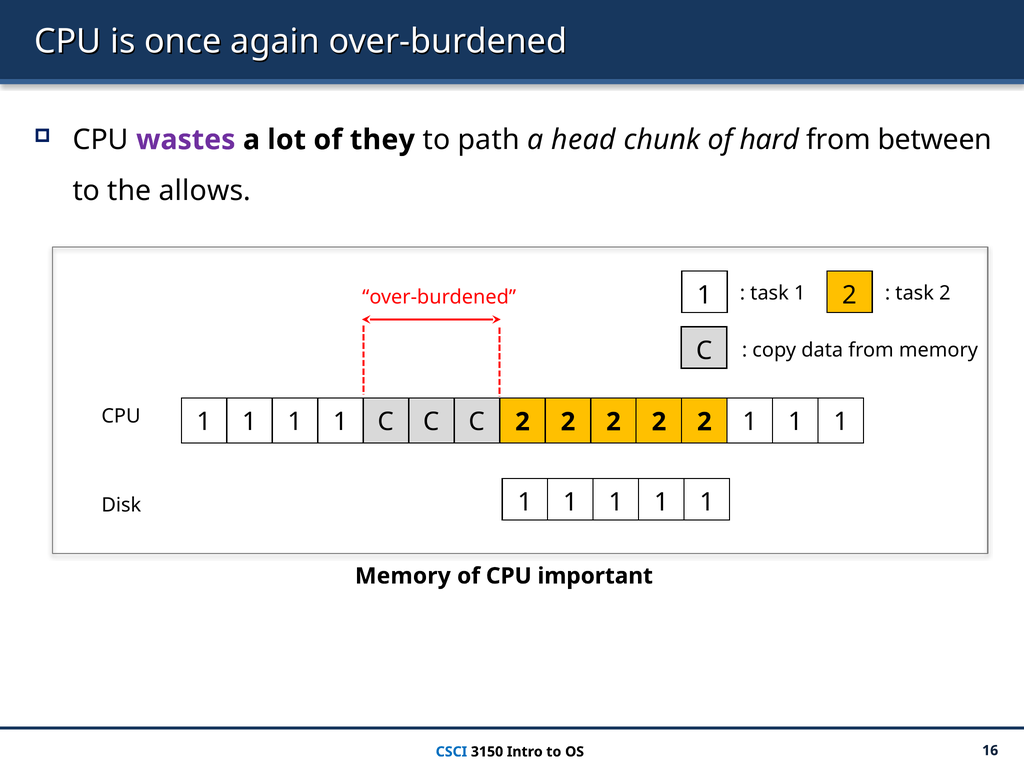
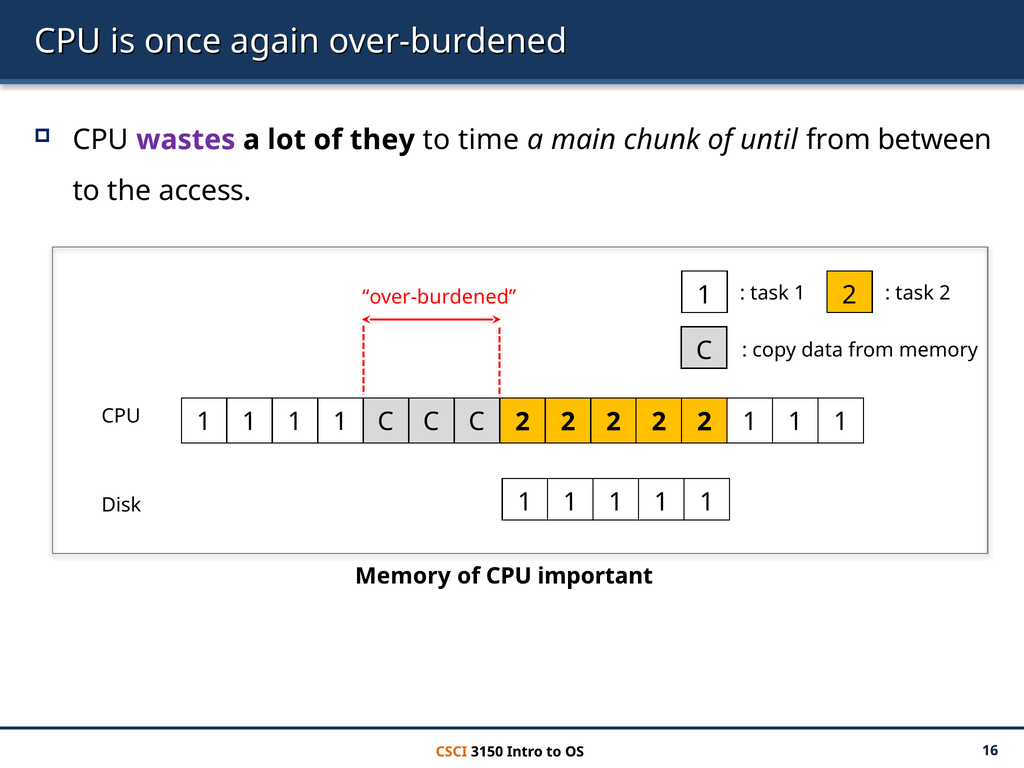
path: path -> time (489, 140)
head: head -> main (584, 140)
hard: hard -> until (769, 140)
allows: allows -> access (205, 191)
CSCI colour: blue -> orange (451, 752)
